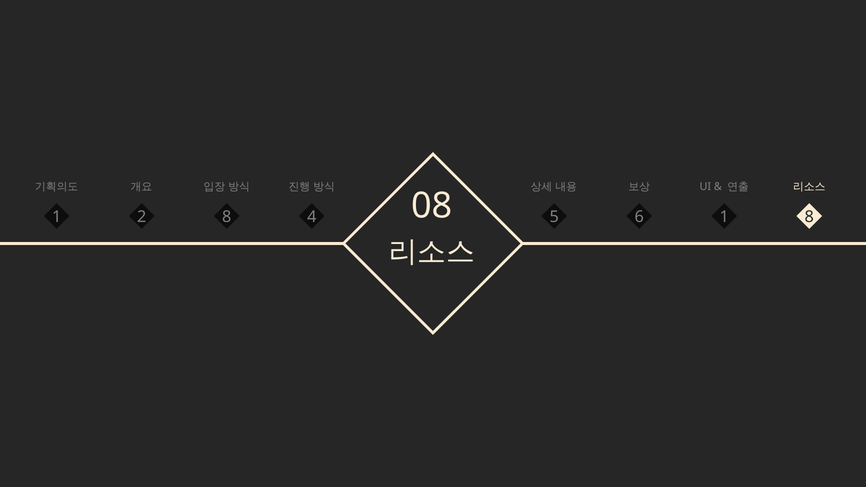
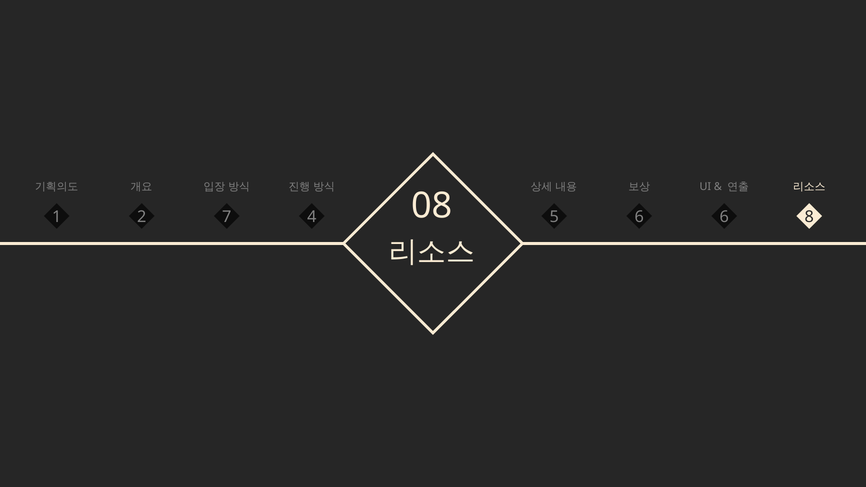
08 1: 1 -> 6 (724, 217)
2 8: 8 -> 7 (227, 217)
